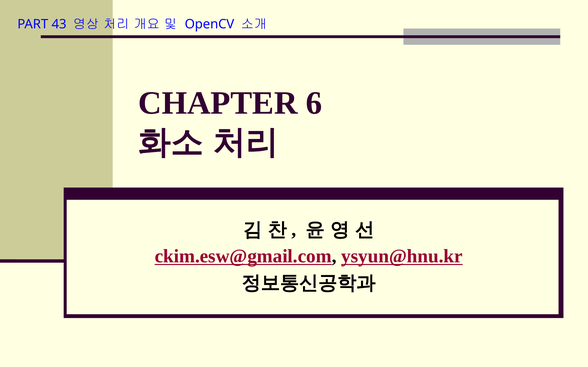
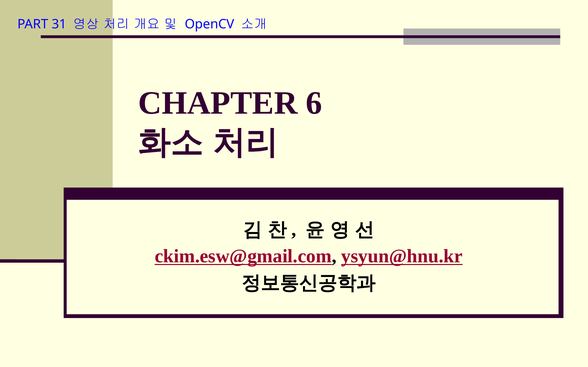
43: 43 -> 31 (59, 24)
